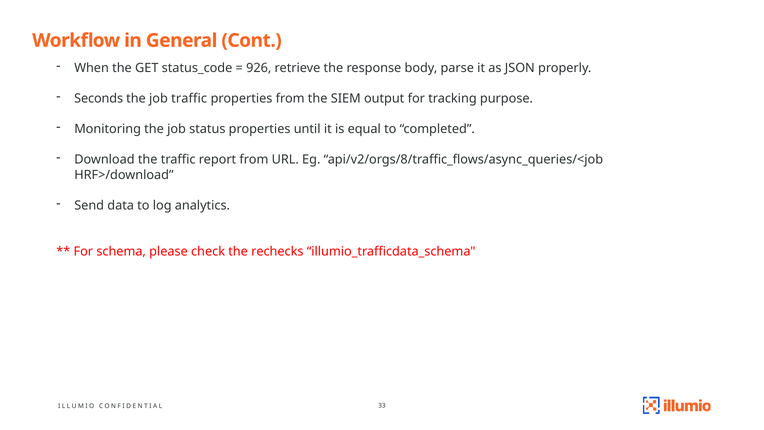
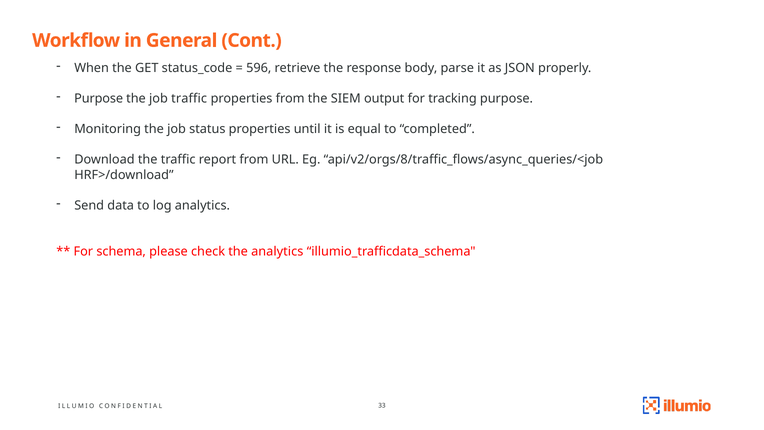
926: 926 -> 596 (259, 68)
Seconds: Seconds -> Purpose (99, 98)
the rechecks: rechecks -> analytics (277, 251)
